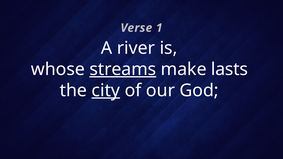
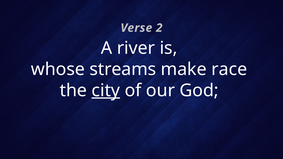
1: 1 -> 2 (159, 28)
streams underline: present -> none (123, 69)
lasts: lasts -> race (229, 69)
